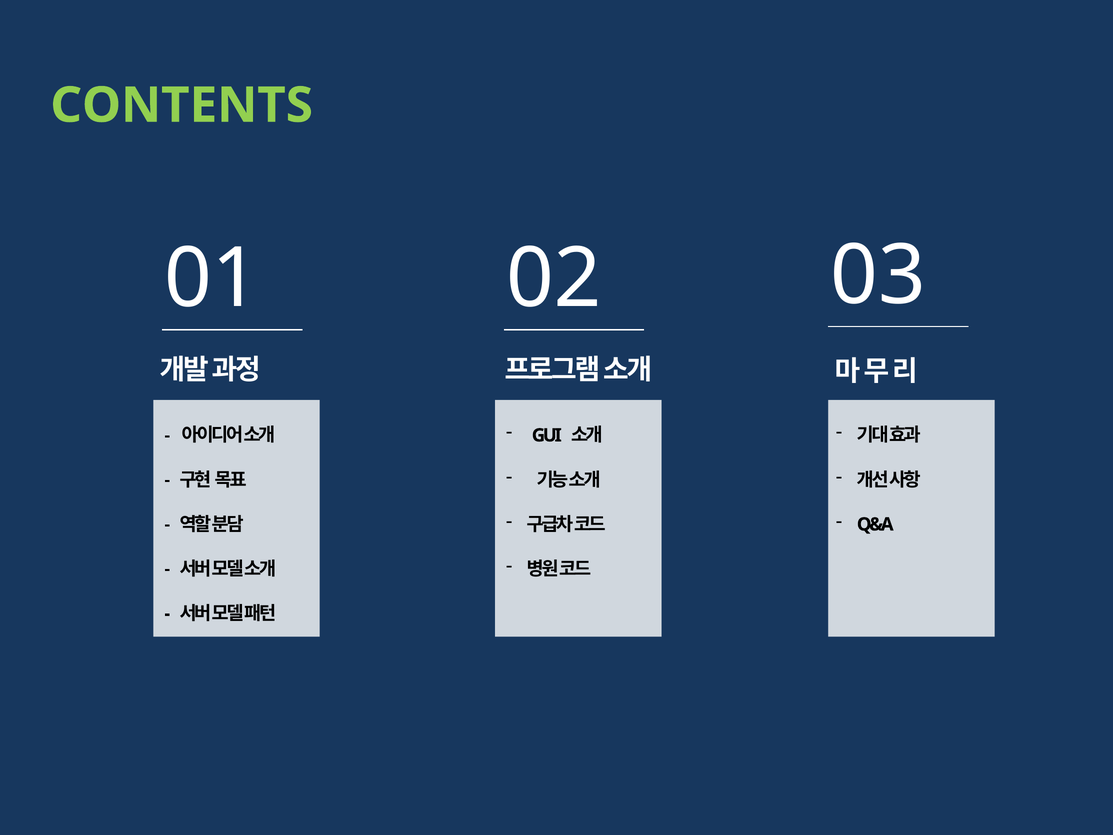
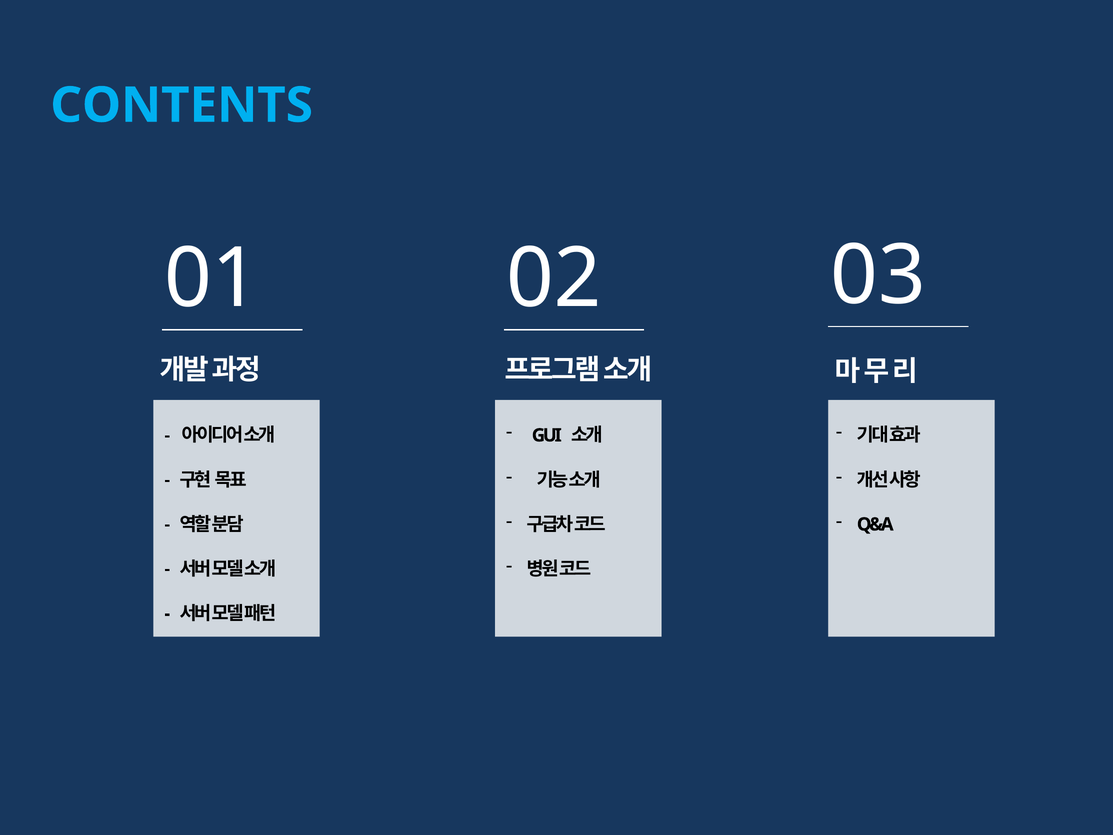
CONTENTS colour: light green -> light blue (182, 105)
